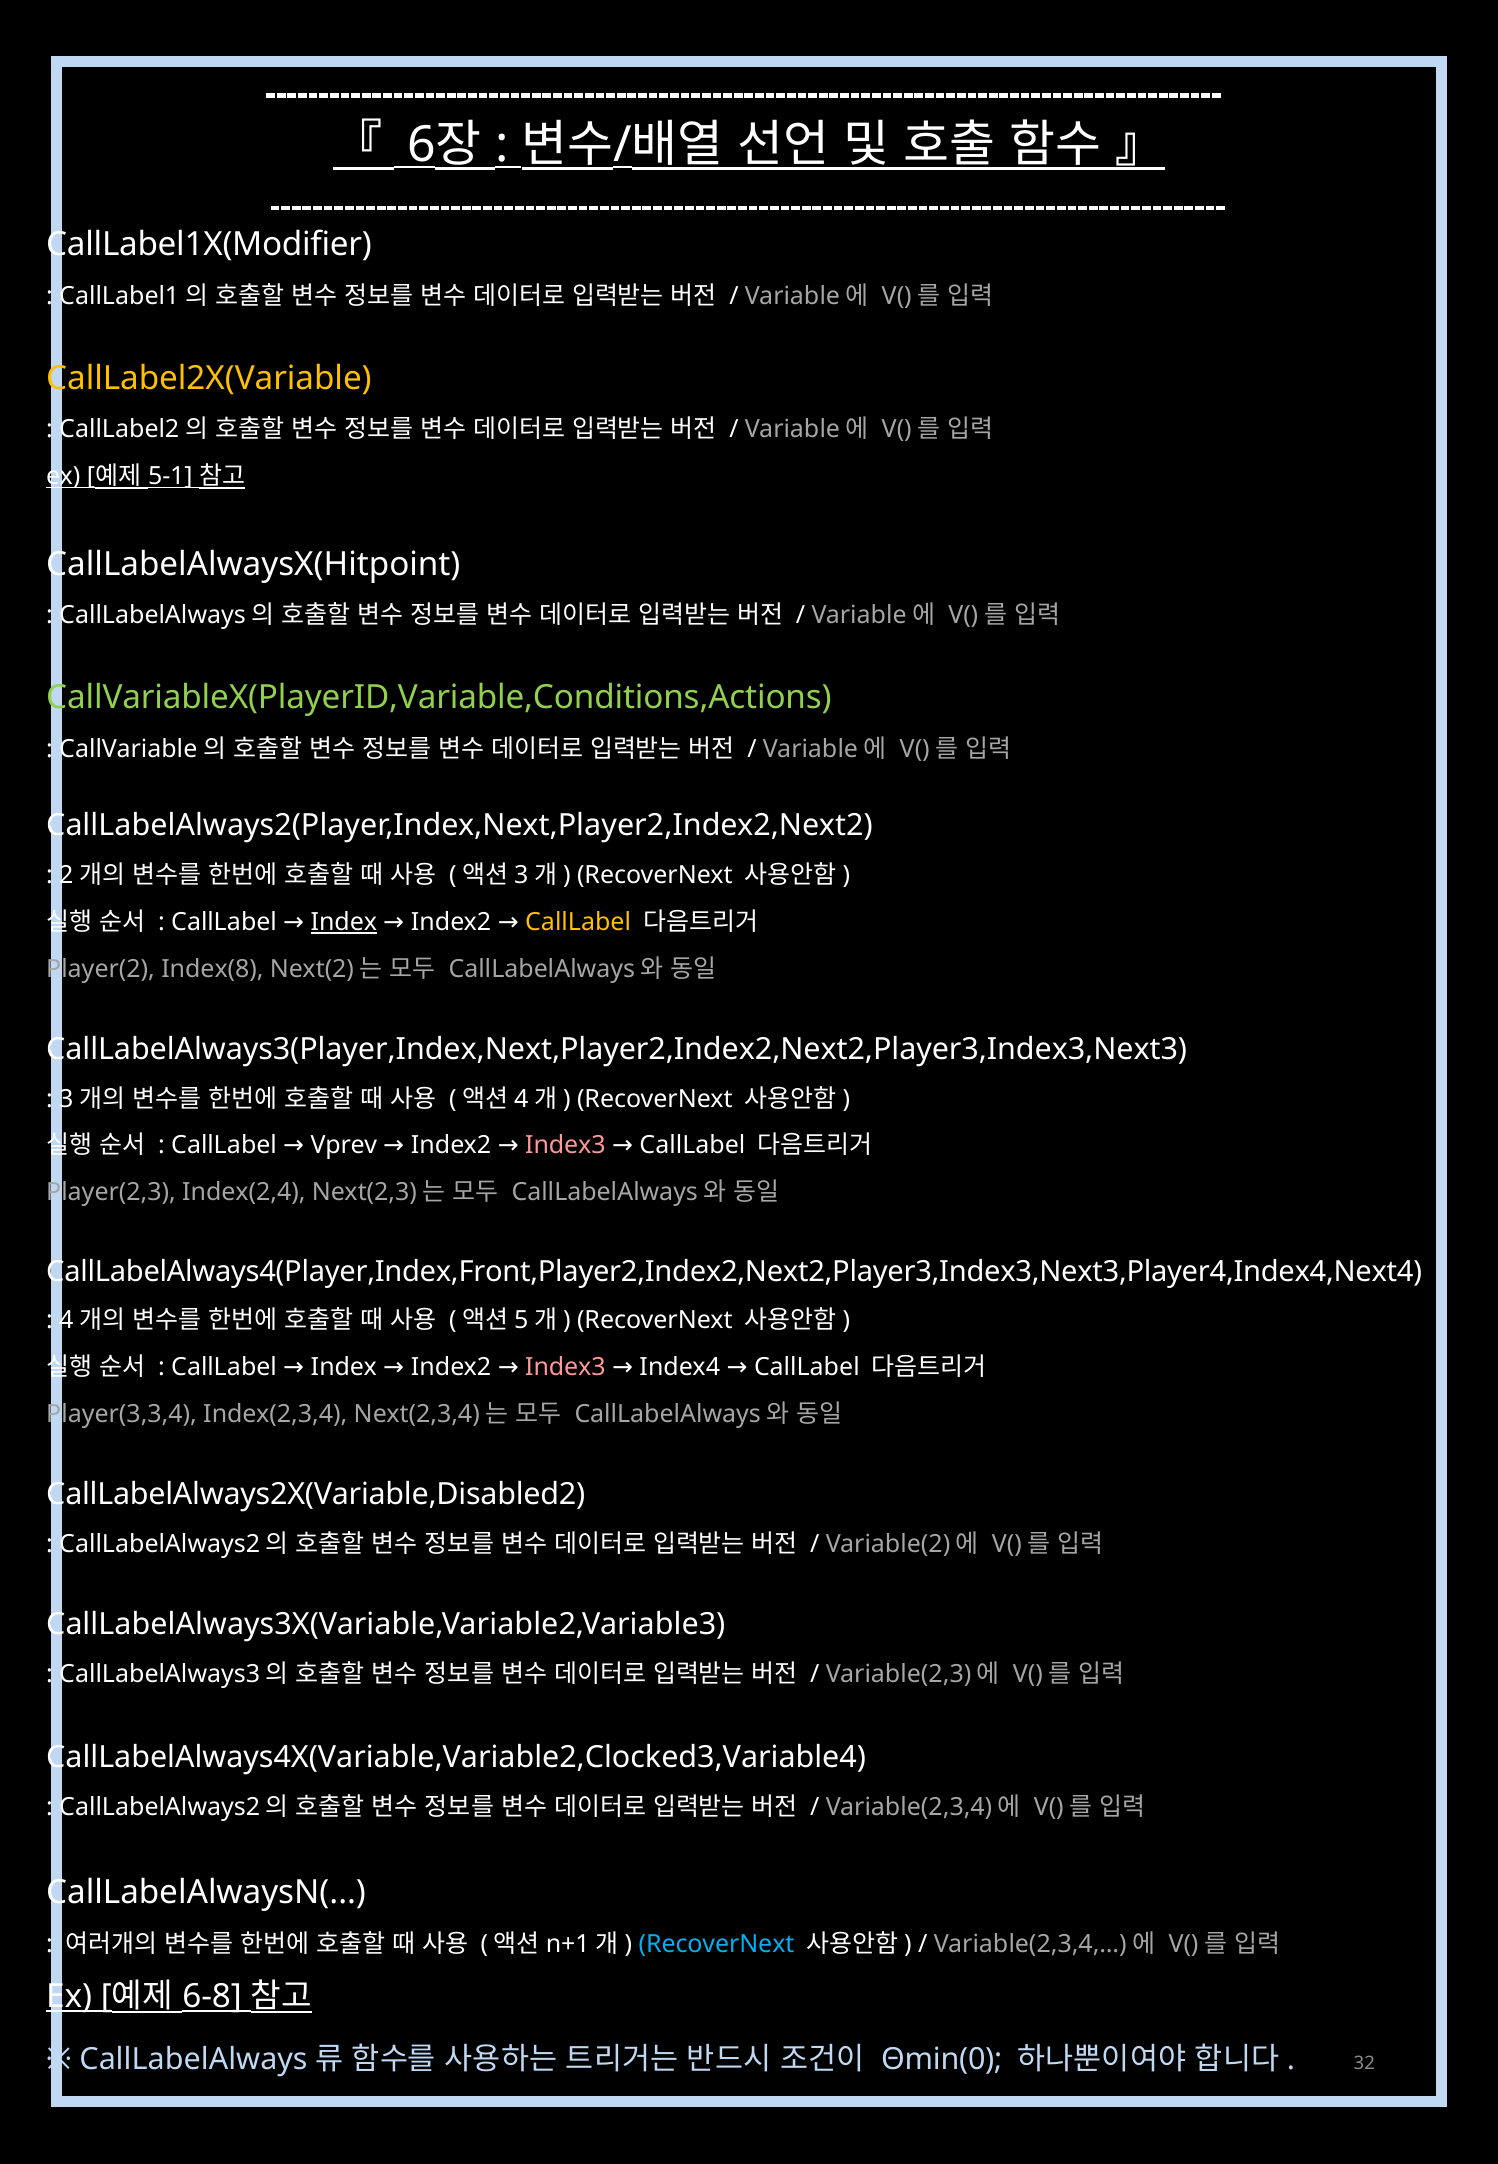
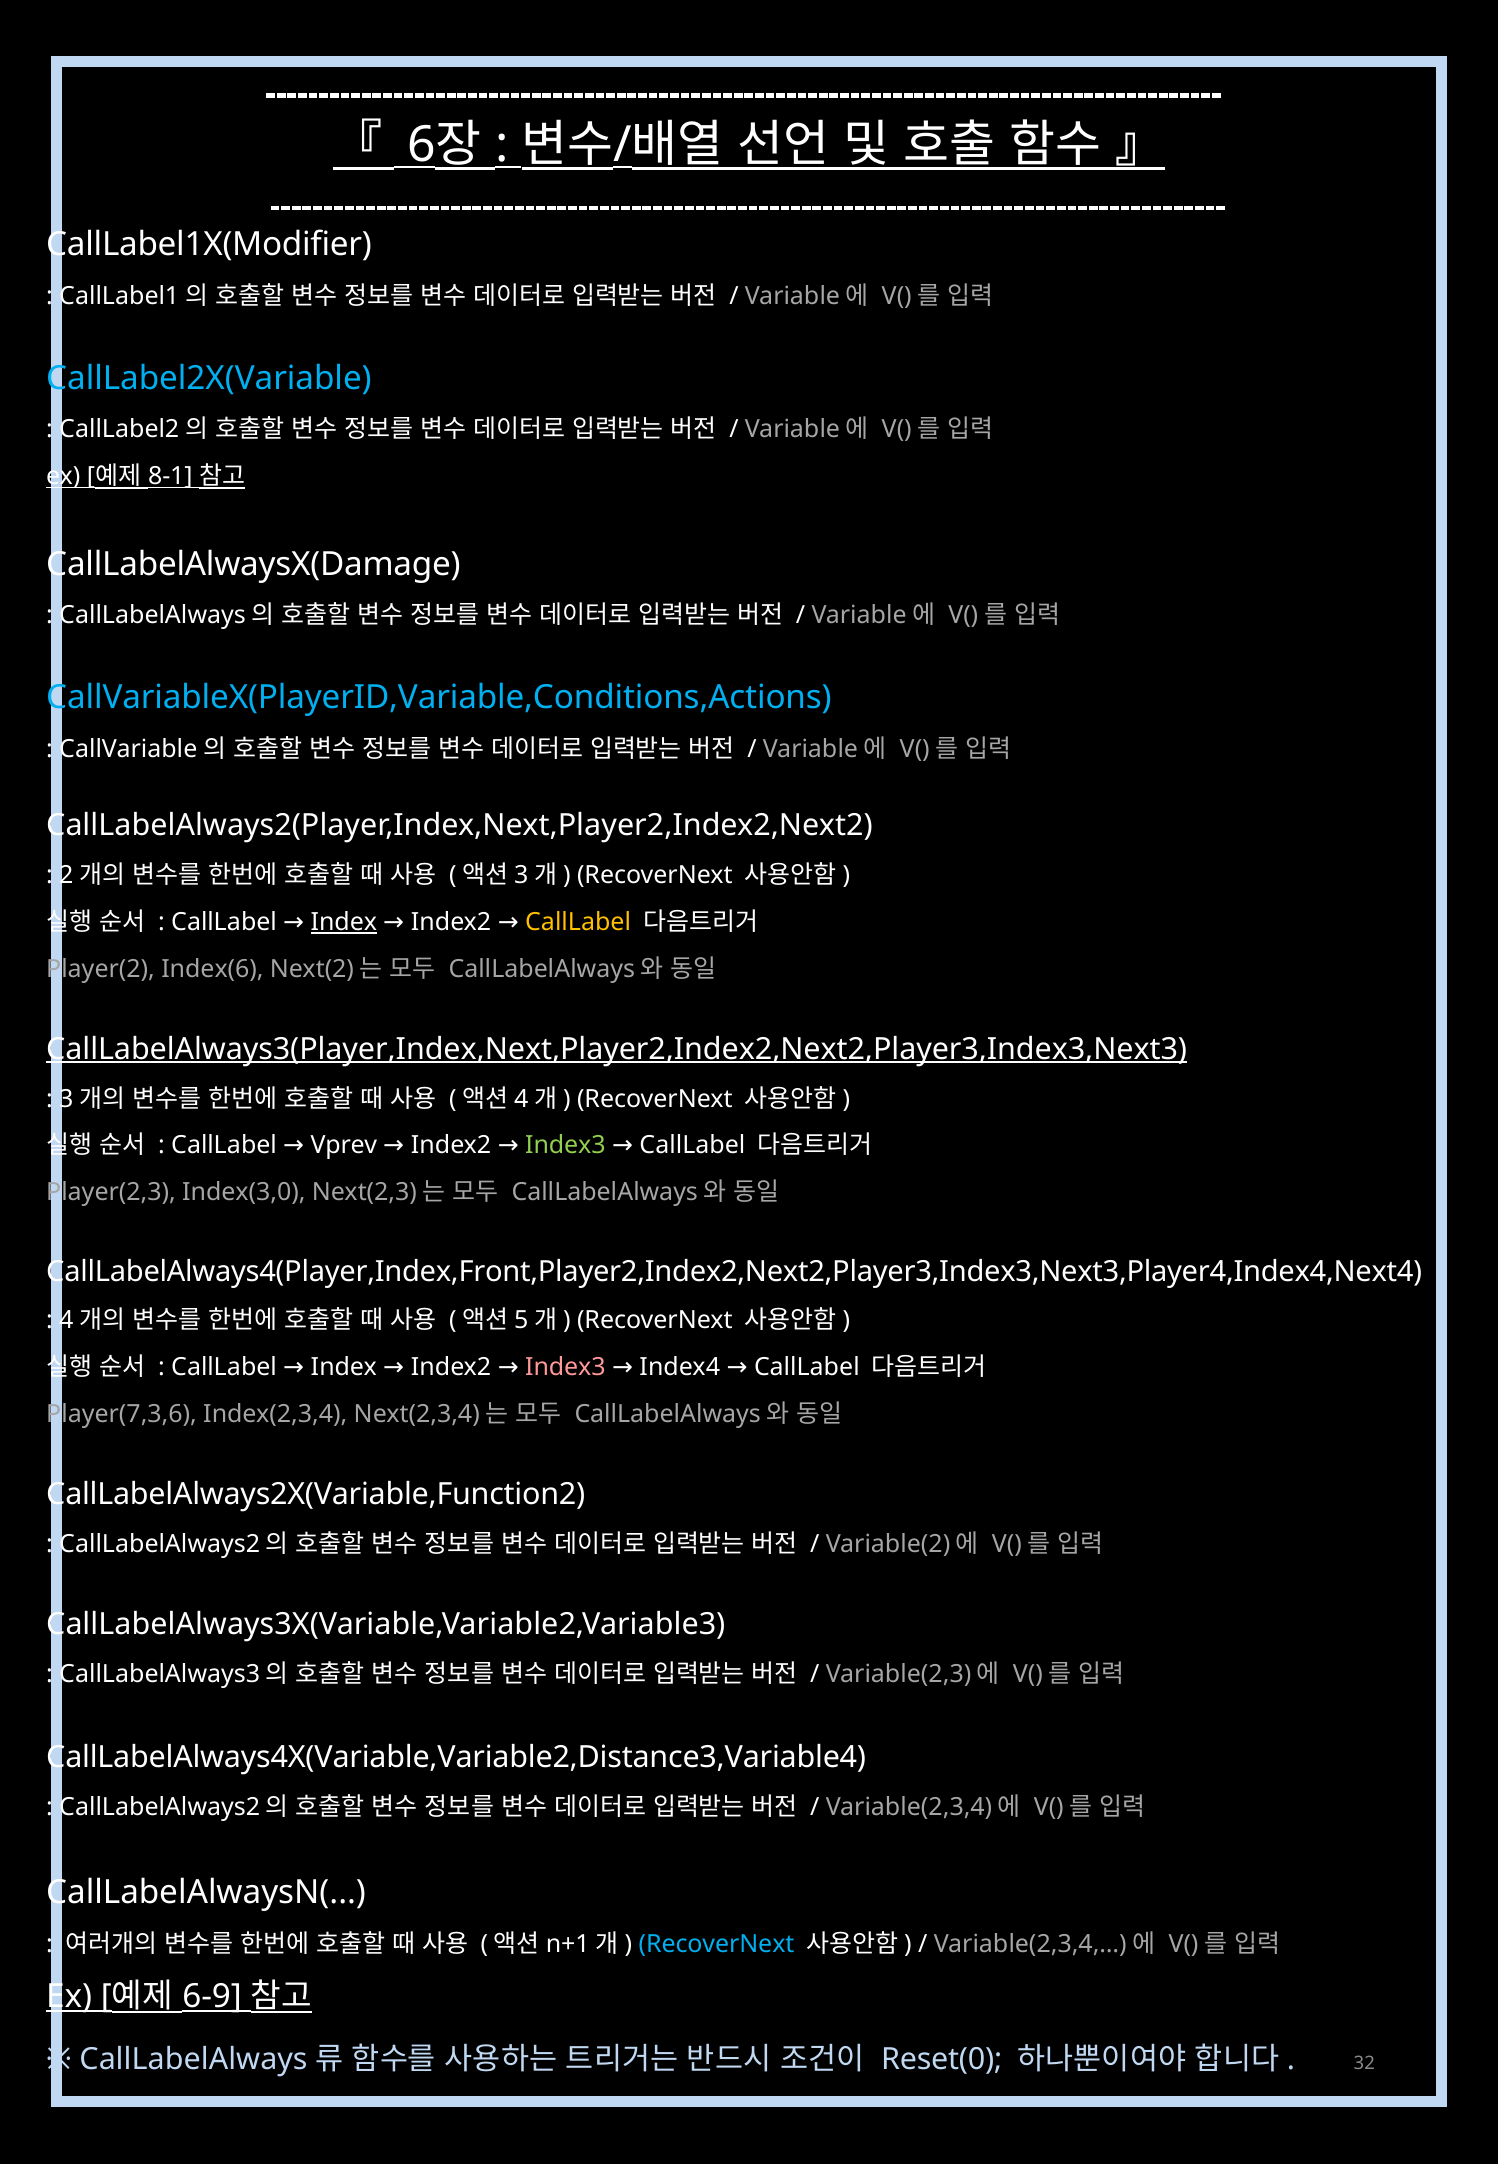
CallLabel2X(Variable colour: yellow -> light blue (209, 378)
5-1: 5-1 -> 8-1 (170, 476)
CallLabelAlwaysX(Hitpoint: CallLabelAlwaysX(Hitpoint -> CallLabelAlwaysX(Damage (253, 564)
CallVariableX(PlayerID,Variable,Conditions,Actions colour: light green -> light blue (439, 698)
Index(8: Index(8 -> Index(6 (212, 969)
CallLabelAlways3(Player,Index,Next,Player2,Index2,Next2,Player3,Index3,Next3 underline: none -> present (617, 1049)
Index3 colour: pink -> light green (565, 1145)
Index(2,4: Index(2,4 -> Index(3,0 (244, 1192)
Player(3,3,4: Player(3,3,4 -> Player(7,3,6 (122, 1414)
CallLabelAlways2X(Variable,Disabled2: CallLabelAlways2X(Variable,Disabled2 -> CallLabelAlways2X(Variable,Function2 (316, 1494)
CallLabelAlways4X(Variable,Variable2,Clocked3,Variable4: CallLabelAlways4X(Variable,Variable2,Clocked3,Variable4 -> CallLabelAlways4X(Variable,Variable2,Distance3,Variable4 (456, 1757)
6-8: 6-8 -> 6-9 (212, 1996)
Θmin(0: Θmin(0 -> Reset(0 (942, 2059)
